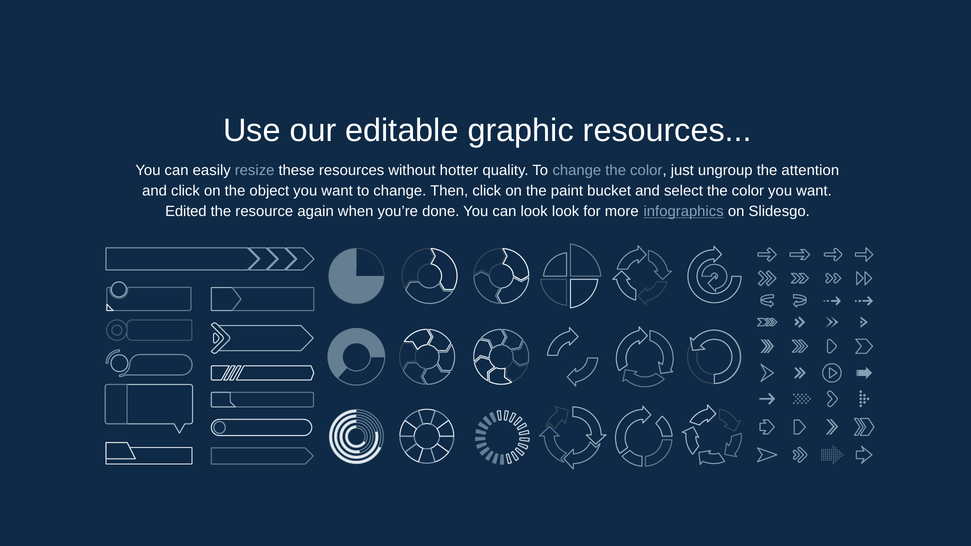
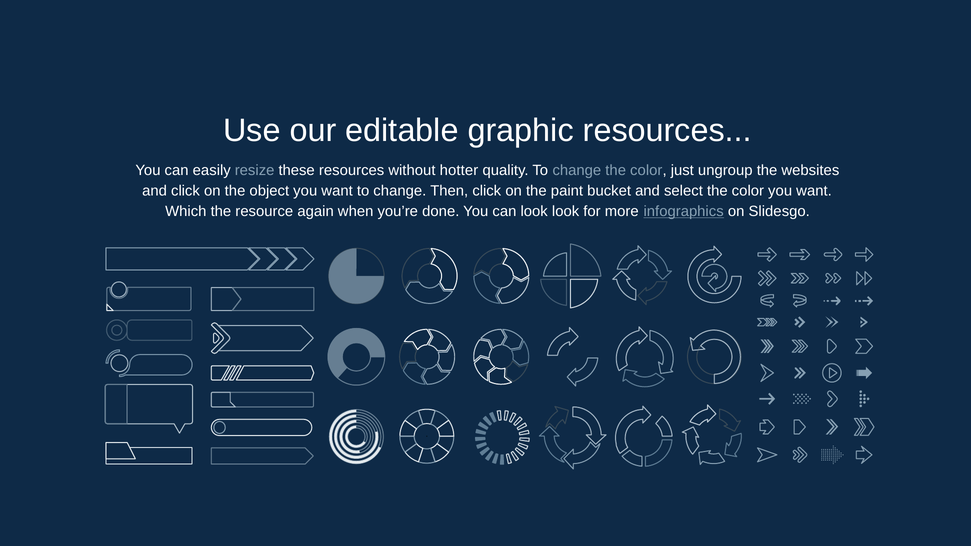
attention: attention -> websites (810, 170)
Edited: Edited -> Which (186, 211)
